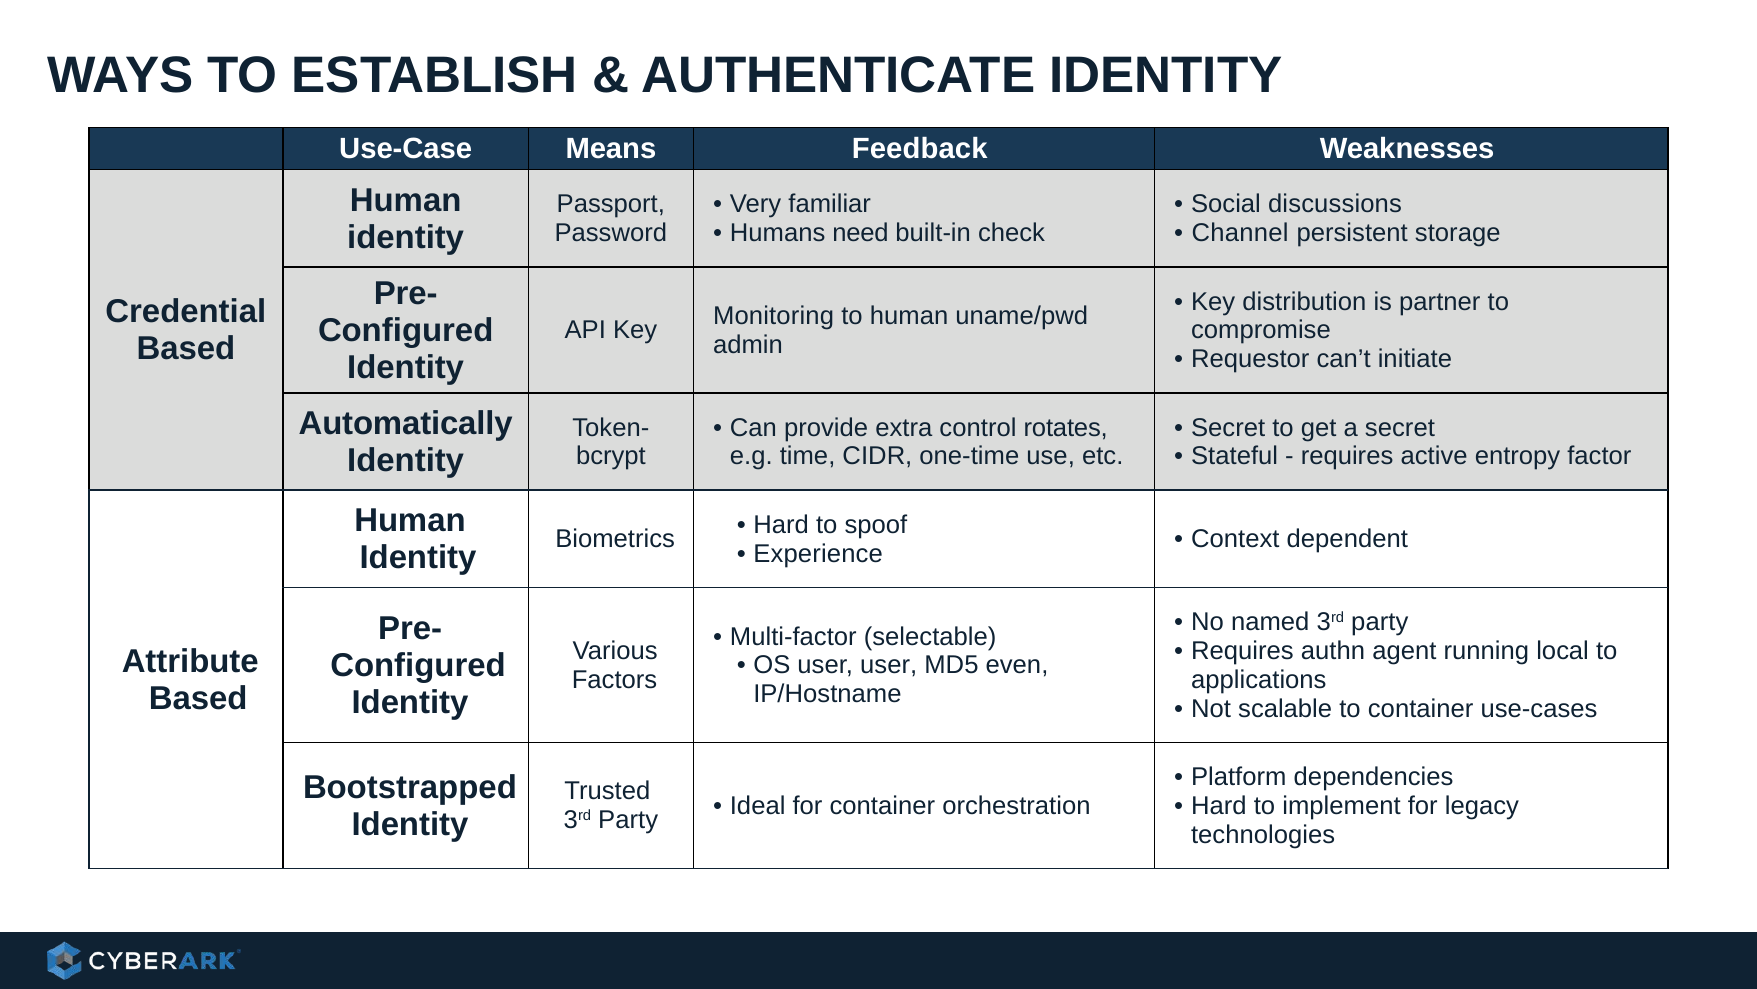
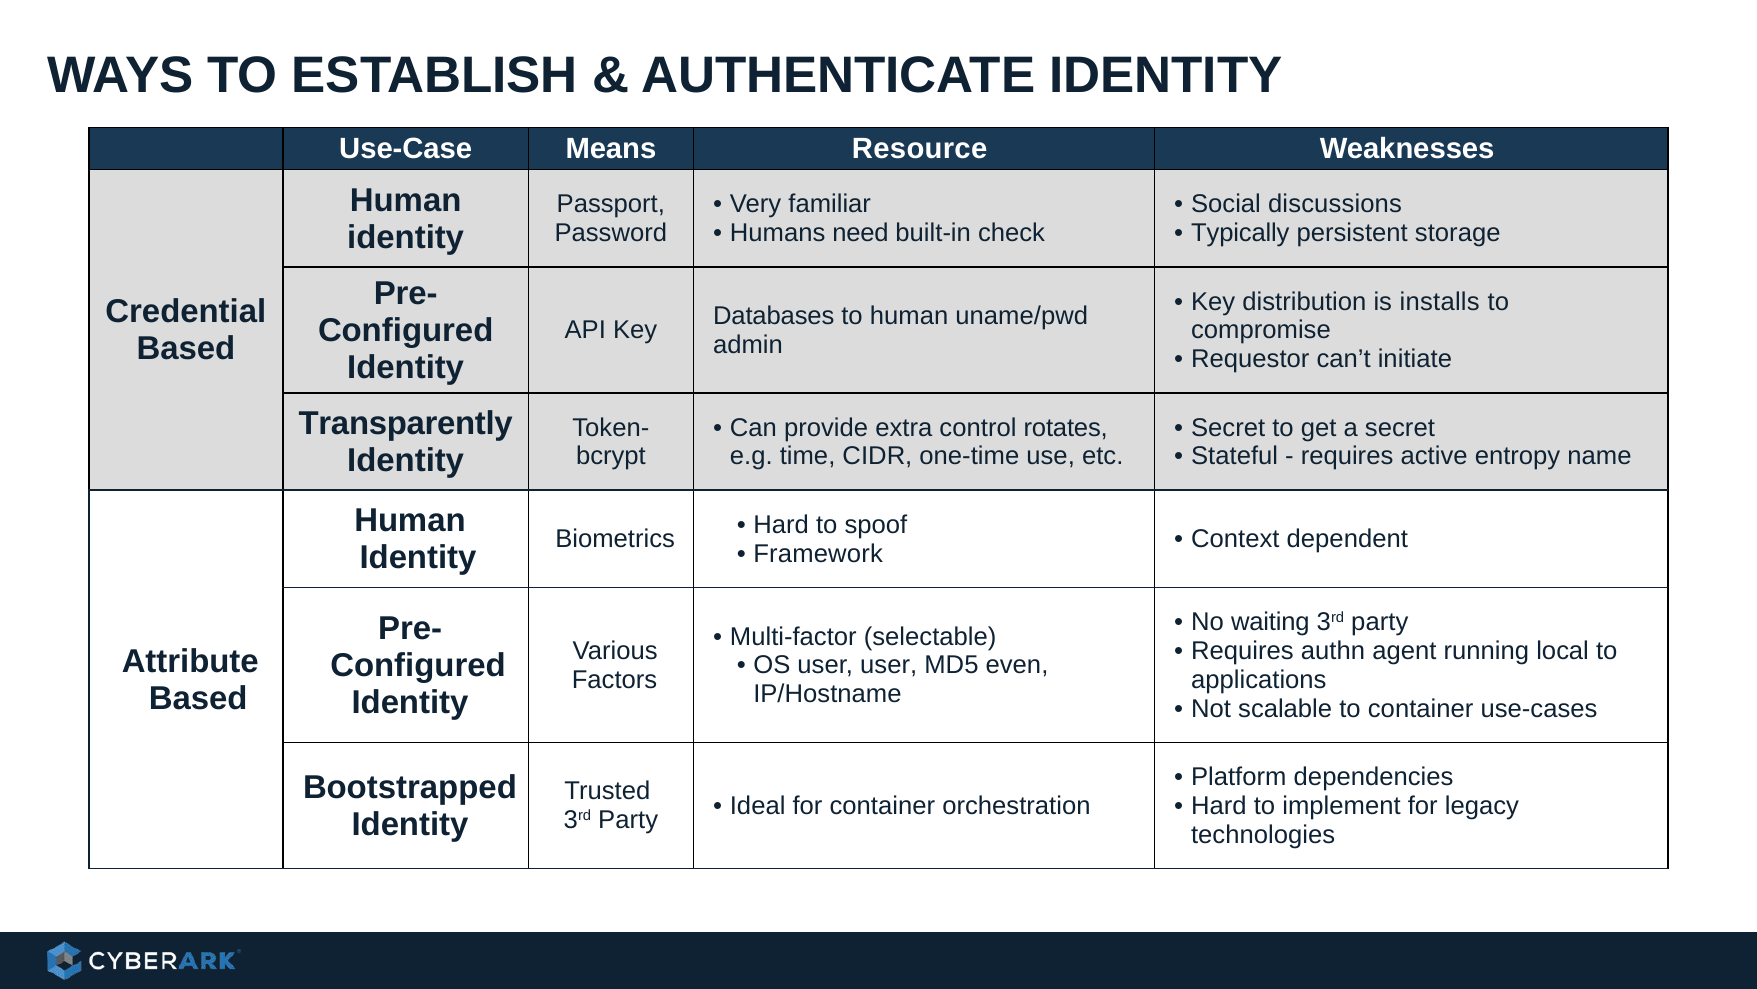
Feedback: Feedback -> Resource (920, 149)
Channel: Channel -> Typically (1240, 233)
partner: partner -> installs (1440, 301)
Monitoring: Monitoring -> Databases (774, 316)
Automatically: Automatically -> Transparently (406, 423)
factor: factor -> name (1599, 456)
Experience: Experience -> Framework (818, 553)
named: named -> waiting (1270, 622)
